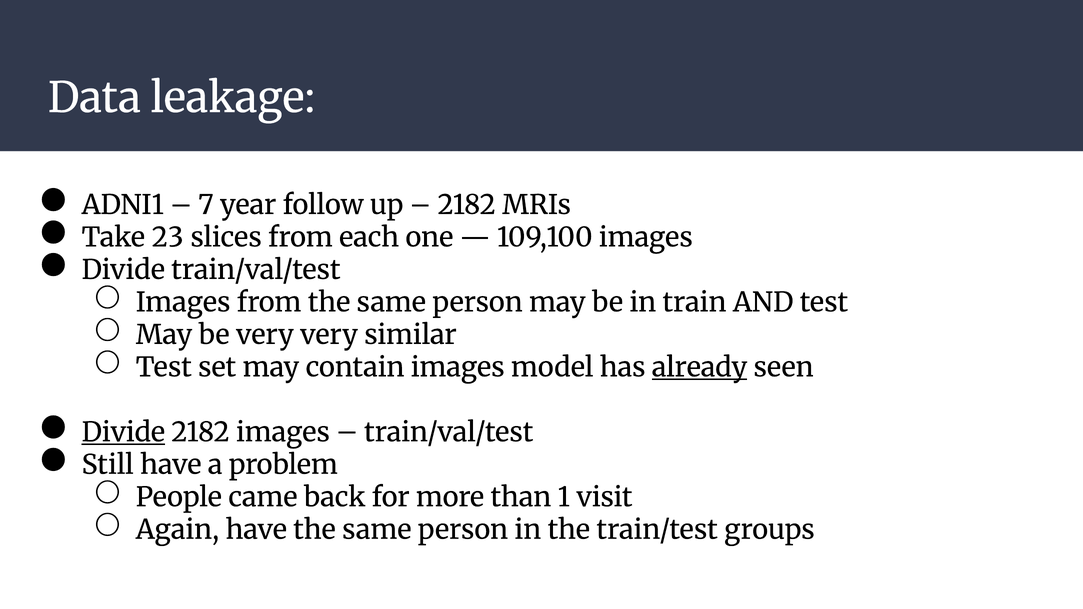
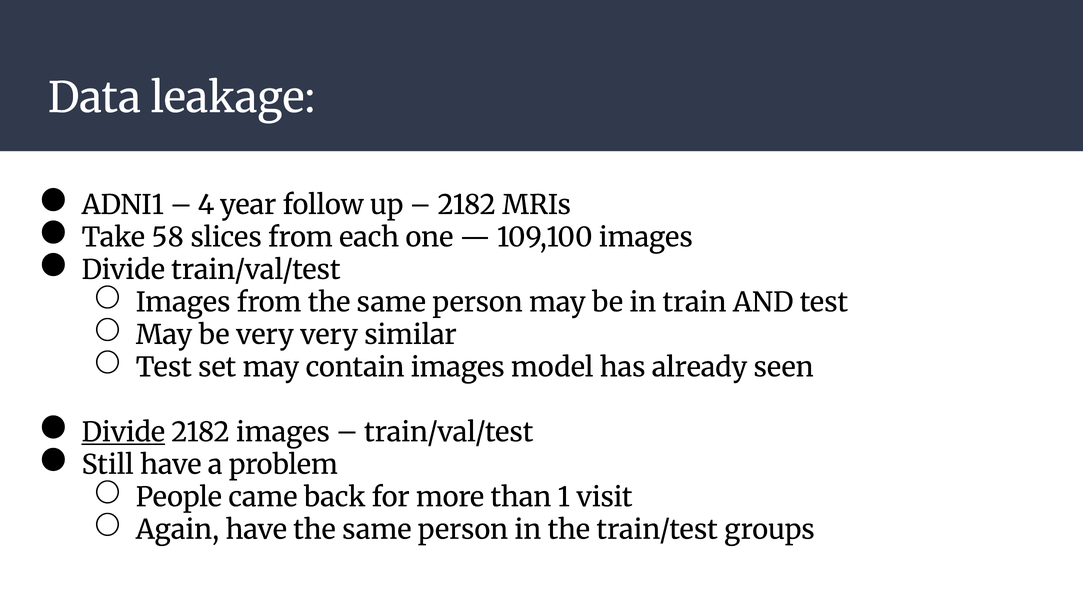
7: 7 -> 4 (206, 205)
23: 23 -> 58 (168, 238)
already underline: present -> none (700, 368)
